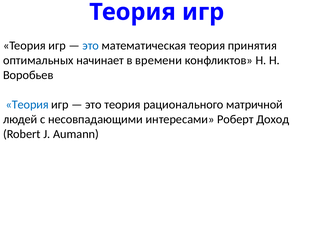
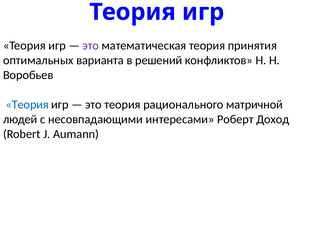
это colour: blue -> purple (91, 46)
начинает: начинает -> варианта (100, 60)
времени: времени -> решений (159, 60)
